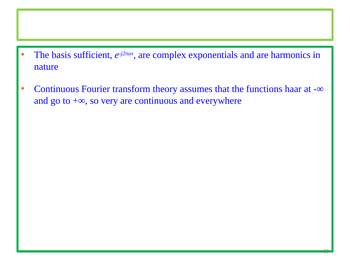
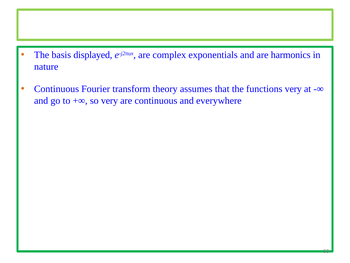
sufficient: sufficient -> displayed (93, 55)
functions haar: haar -> very (293, 89)
